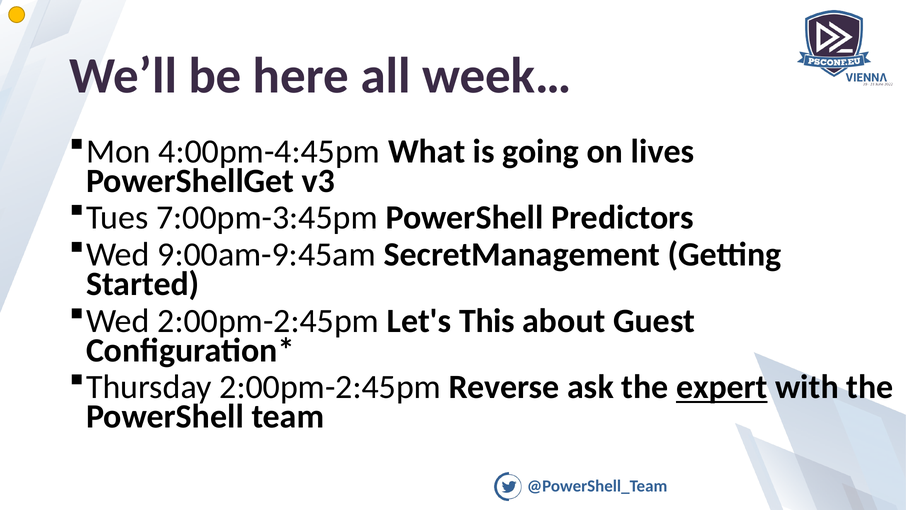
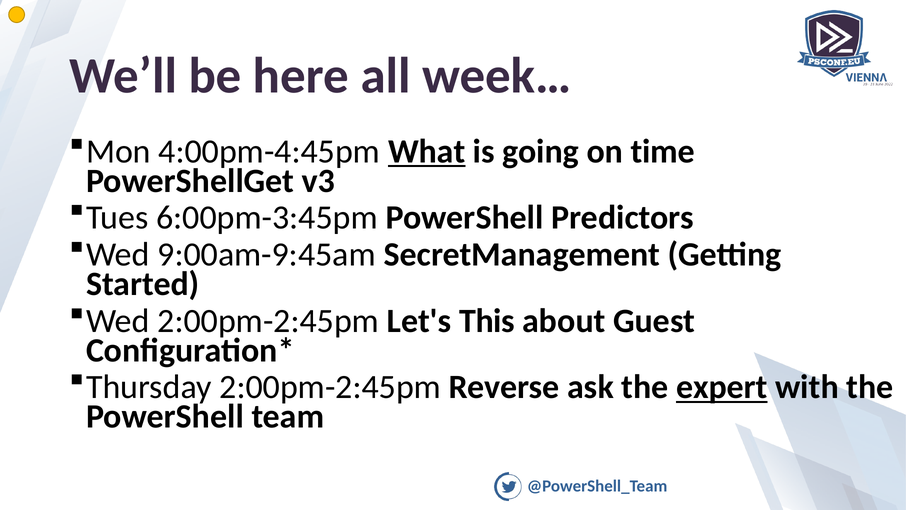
What underline: none -> present (427, 151)
lives: lives -> time (663, 151)
7:00pm-3:45pm: 7:00pm-3:45pm -> 6:00pm-3:45pm (267, 218)
